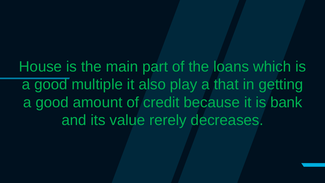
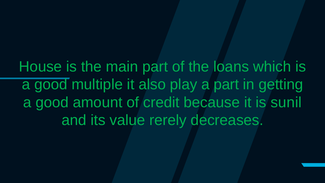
a that: that -> part (226, 84)
bank: bank -> sunil (286, 102)
